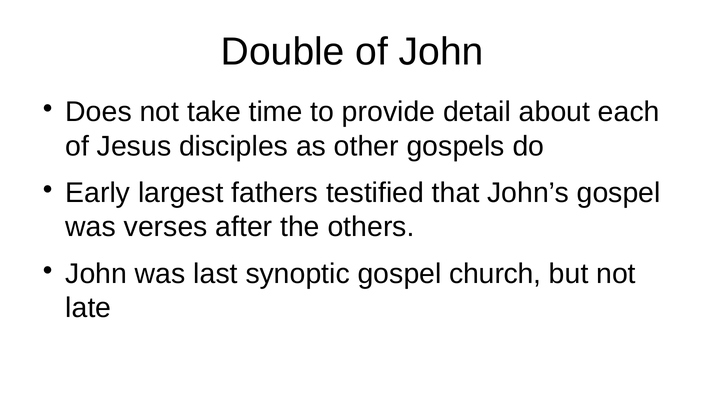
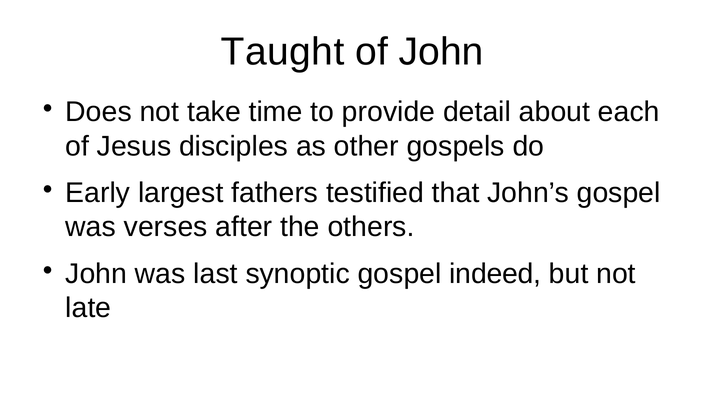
Double: Double -> Taught (283, 52)
church: church -> indeed (495, 274)
